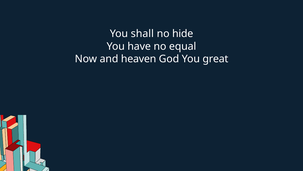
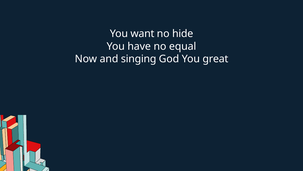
shall: shall -> want (142, 34)
heaven: heaven -> singing (139, 59)
